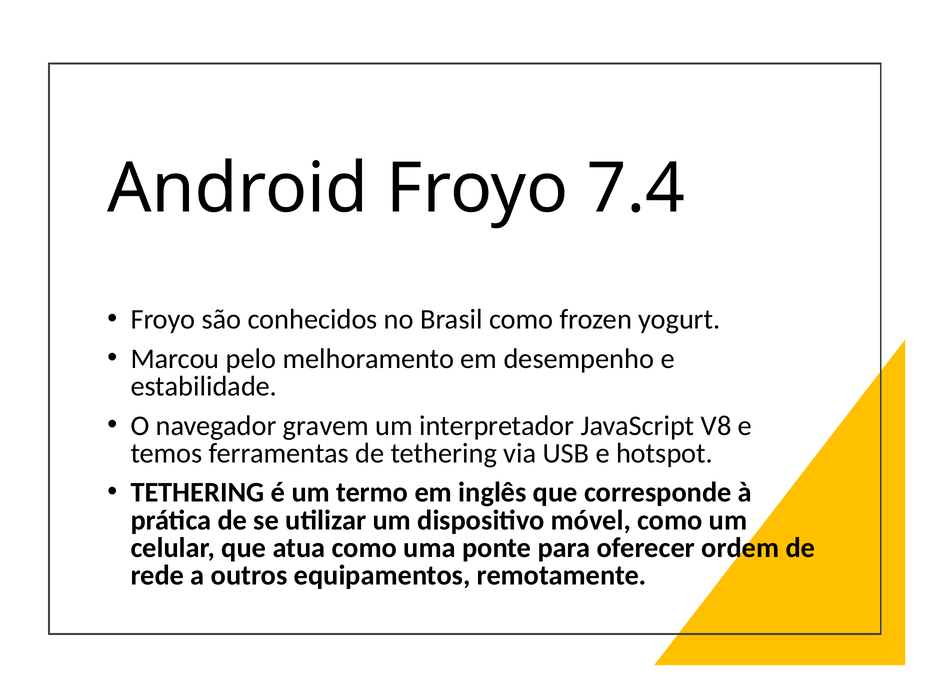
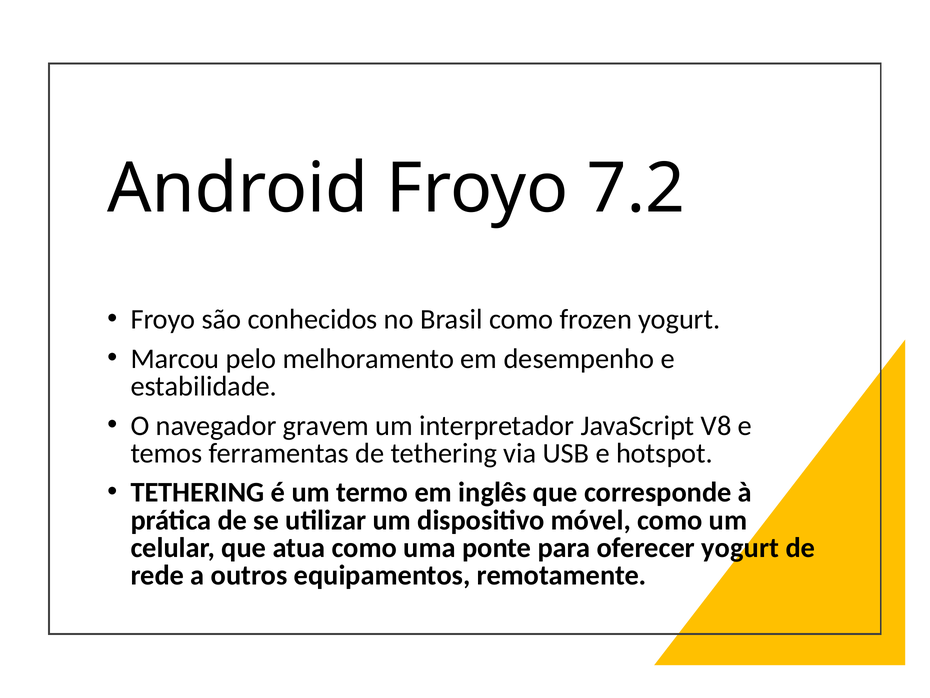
7.4: 7.4 -> 7.2 (636, 189)
oferecer ordem: ordem -> yogurt (740, 547)
